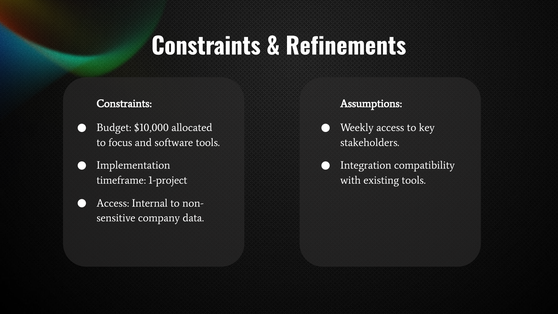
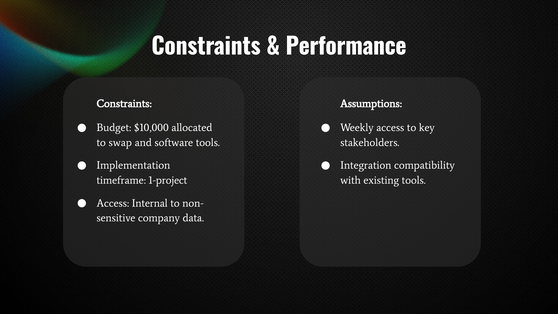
Refinements: Refinements -> Performance (346, 47)
focus: focus -> swap (120, 143)
